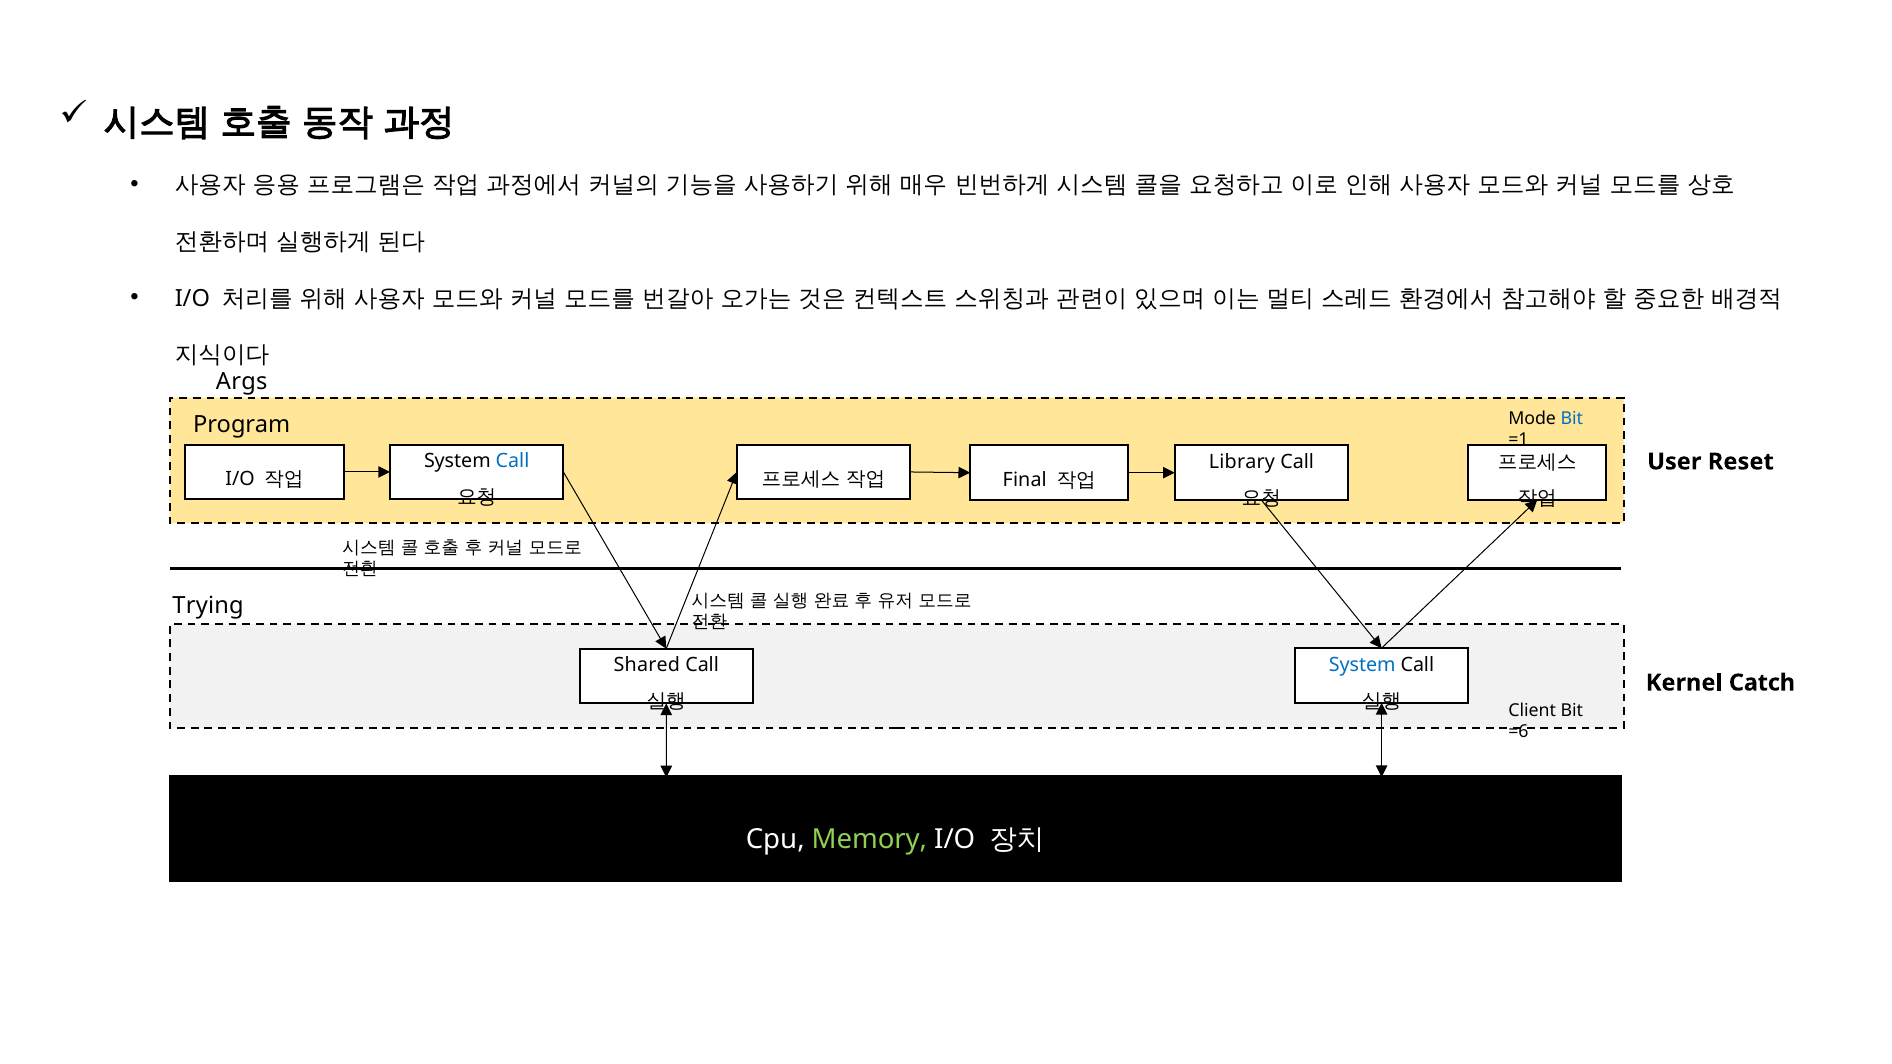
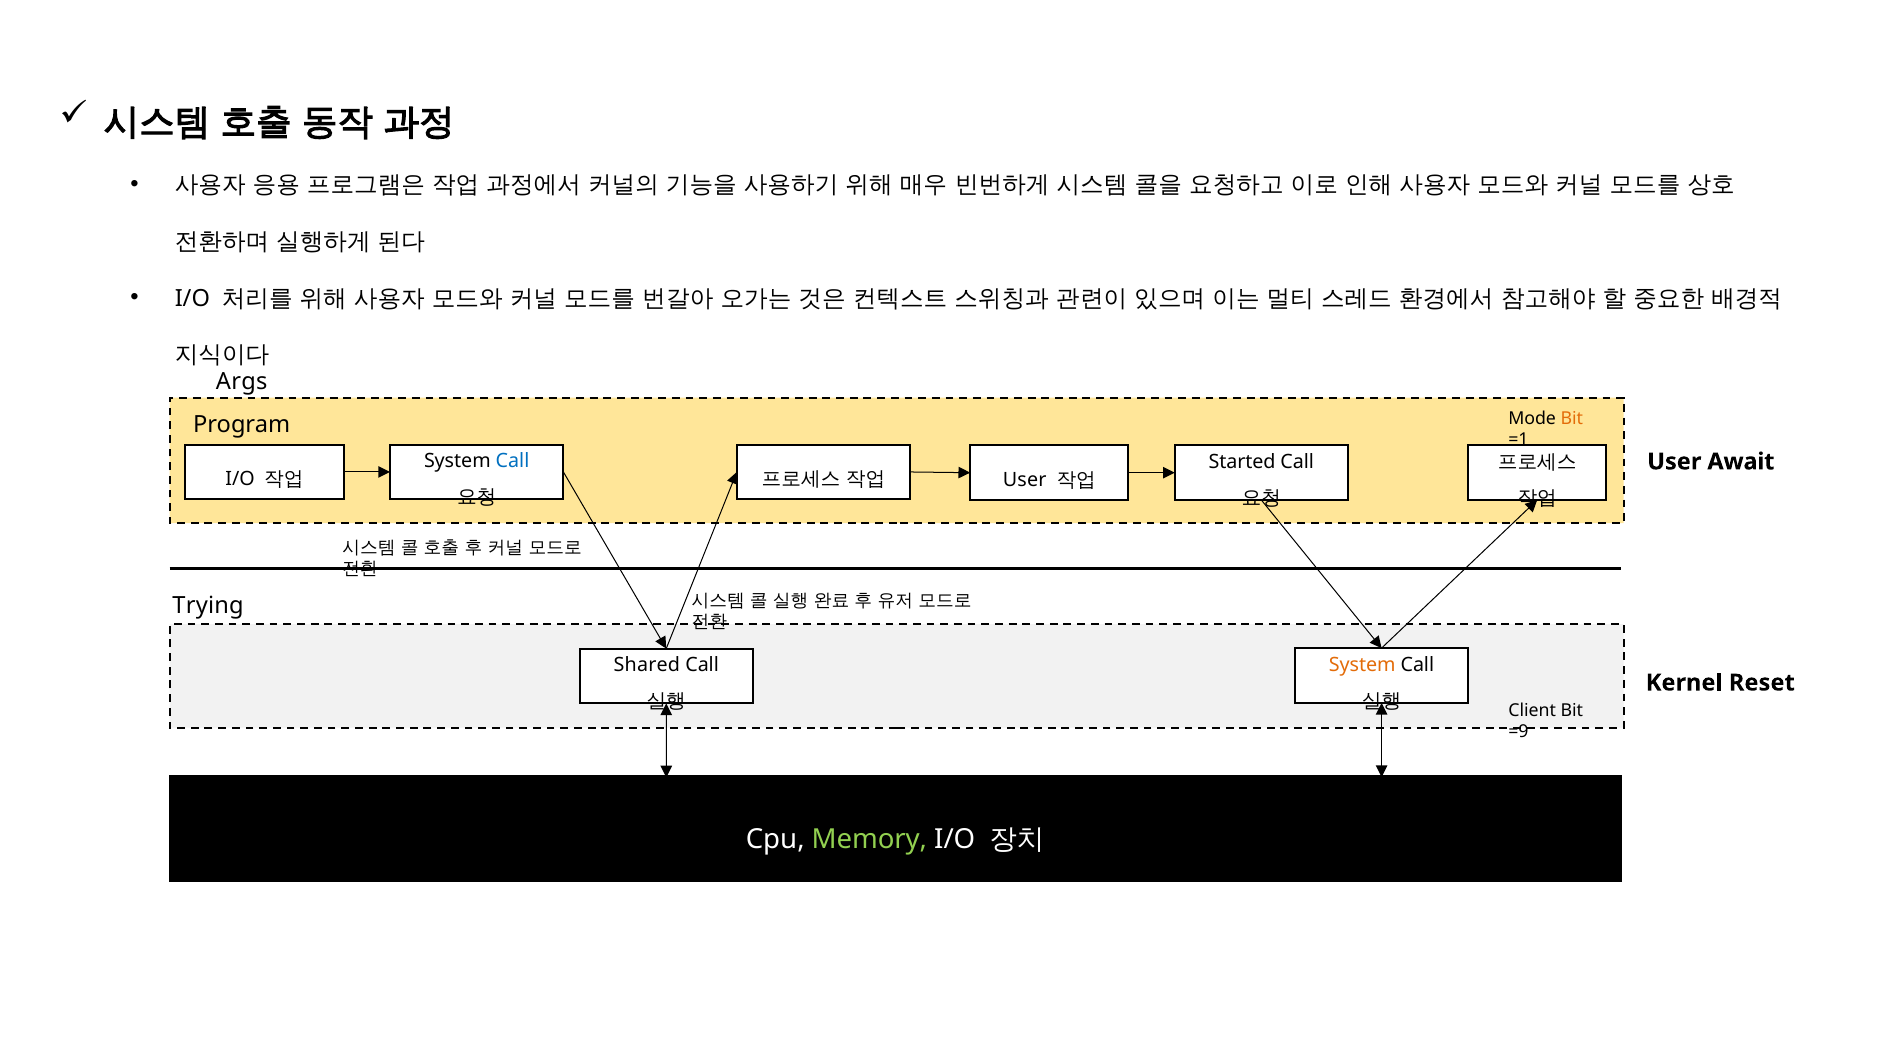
Bit colour: blue -> orange (1572, 419)
Library: Library -> Started (1242, 462)
Reset: Reset -> Await (1741, 462)
Final: Final -> User (1025, 480)
System colour: blue -> orange (1362, 665)
Catch: Catch -> Reset (1762, 683)
=6: =6 -> =9 (1518, 732)
